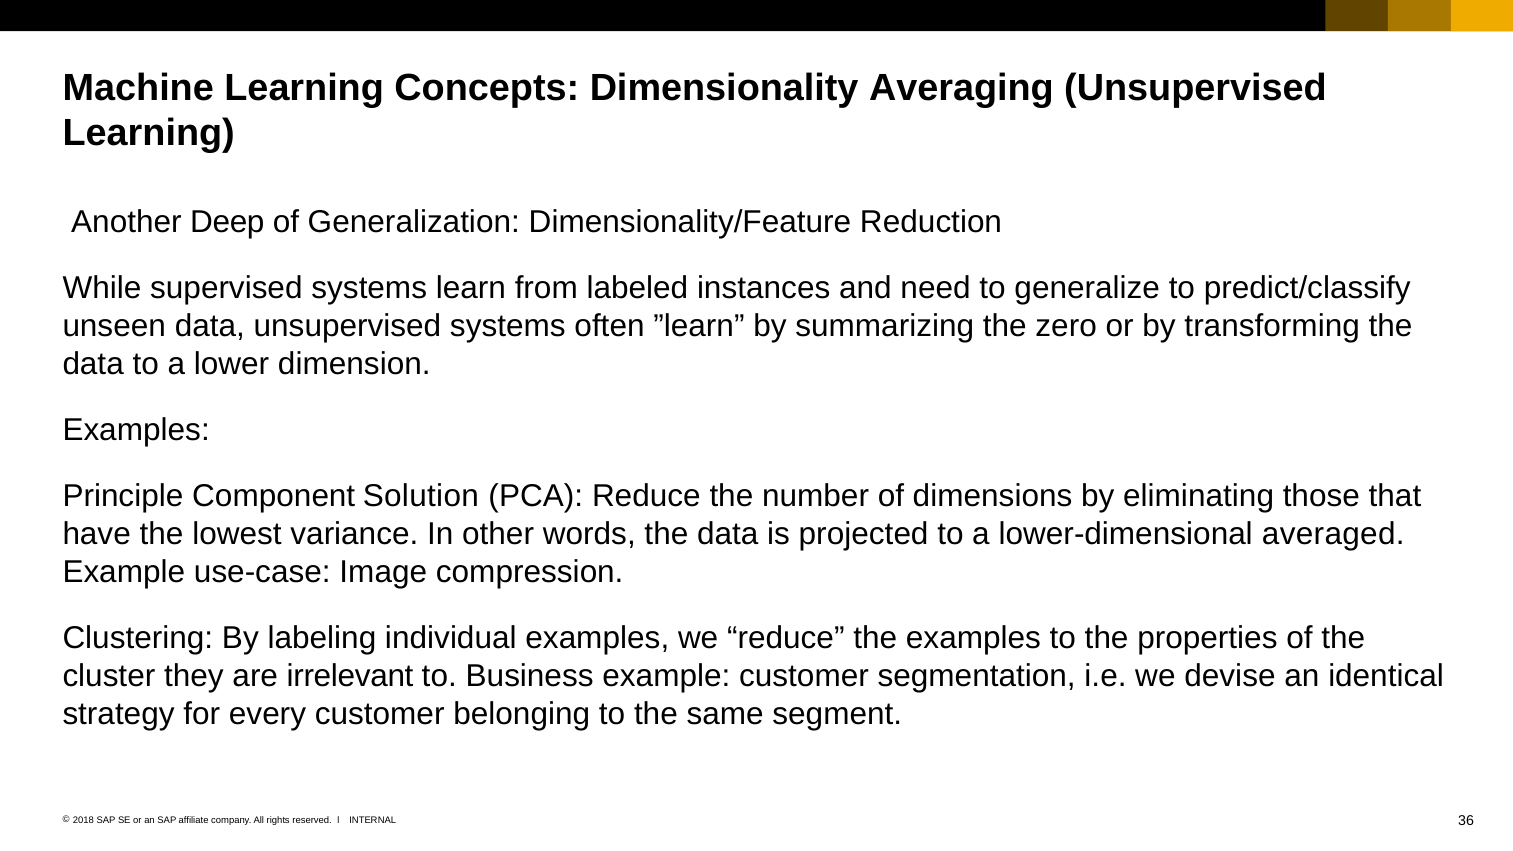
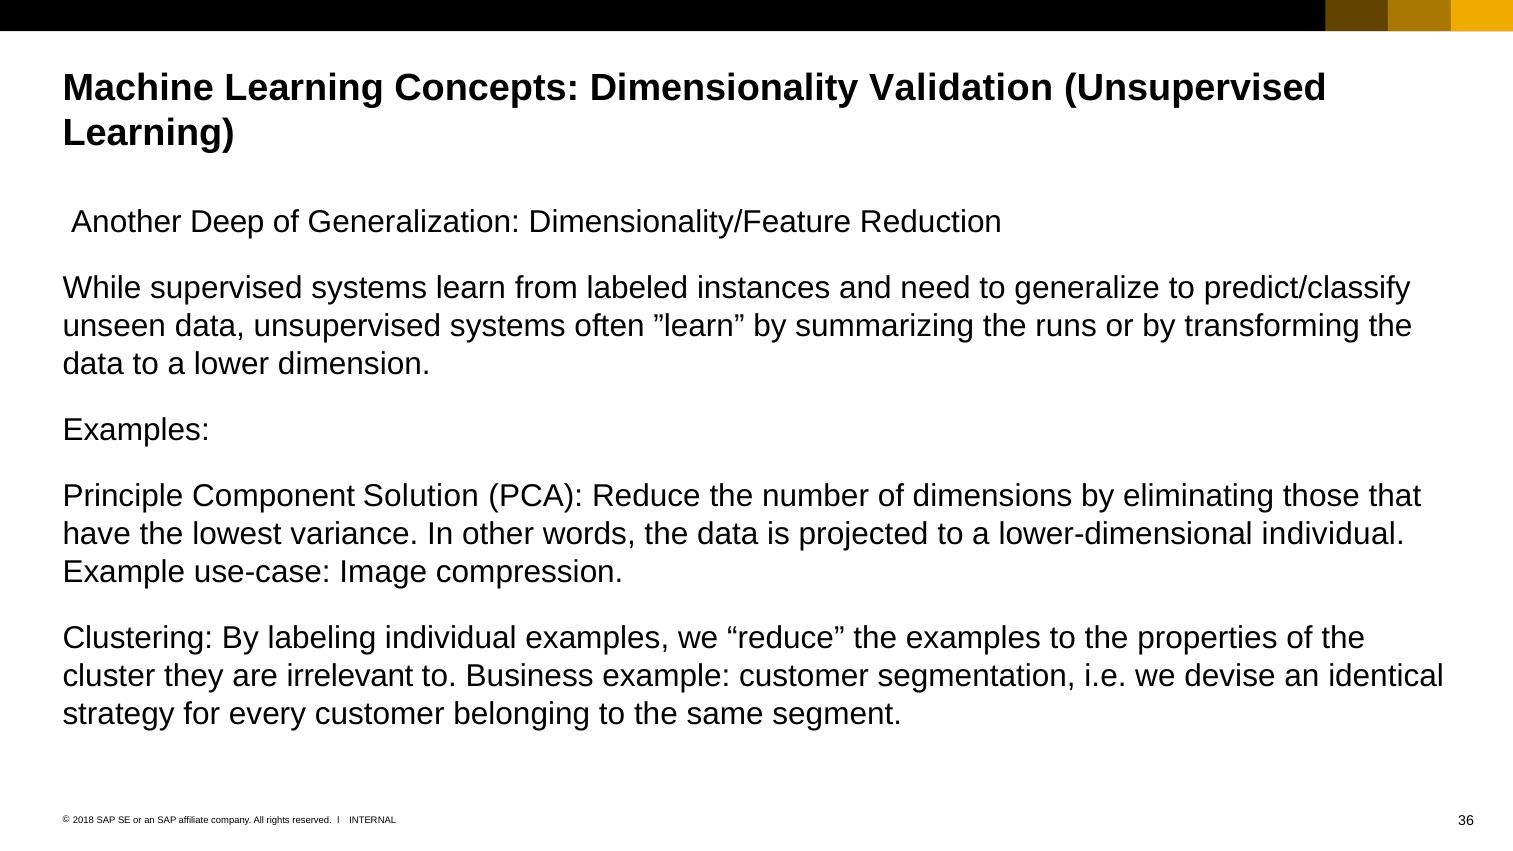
Averaging: Averaging -> Validation (961, 88)
zero: zero -> runs (1066, 326)
lower-dimensional averaged: averaged -> individual (1333, 534)
